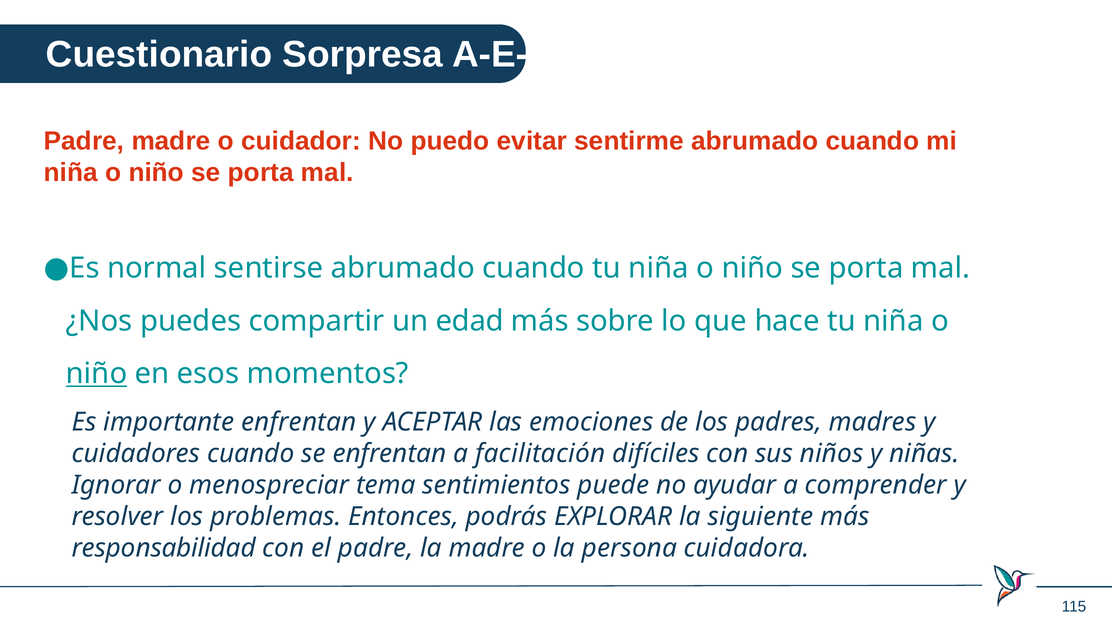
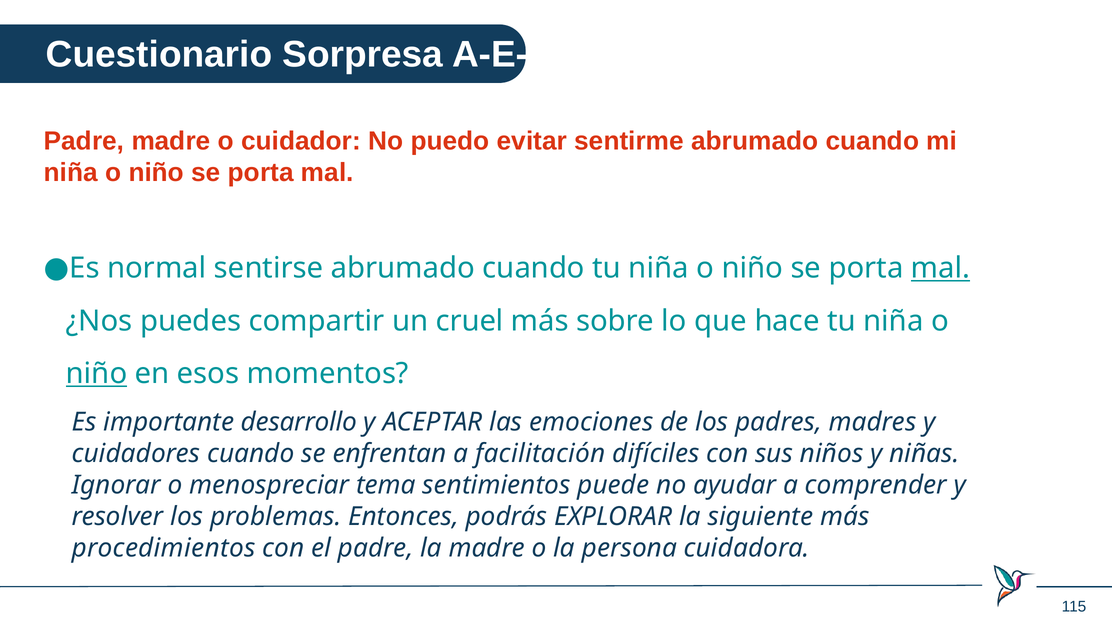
mal underline: none -> present (940, 268)
edad: edad -> cruel (470, 321)
importante enfrentan: enfrentan -> desarrollo (299, 423)
responsabilidad: responsabilidad -> procedimientos (164, 549)
